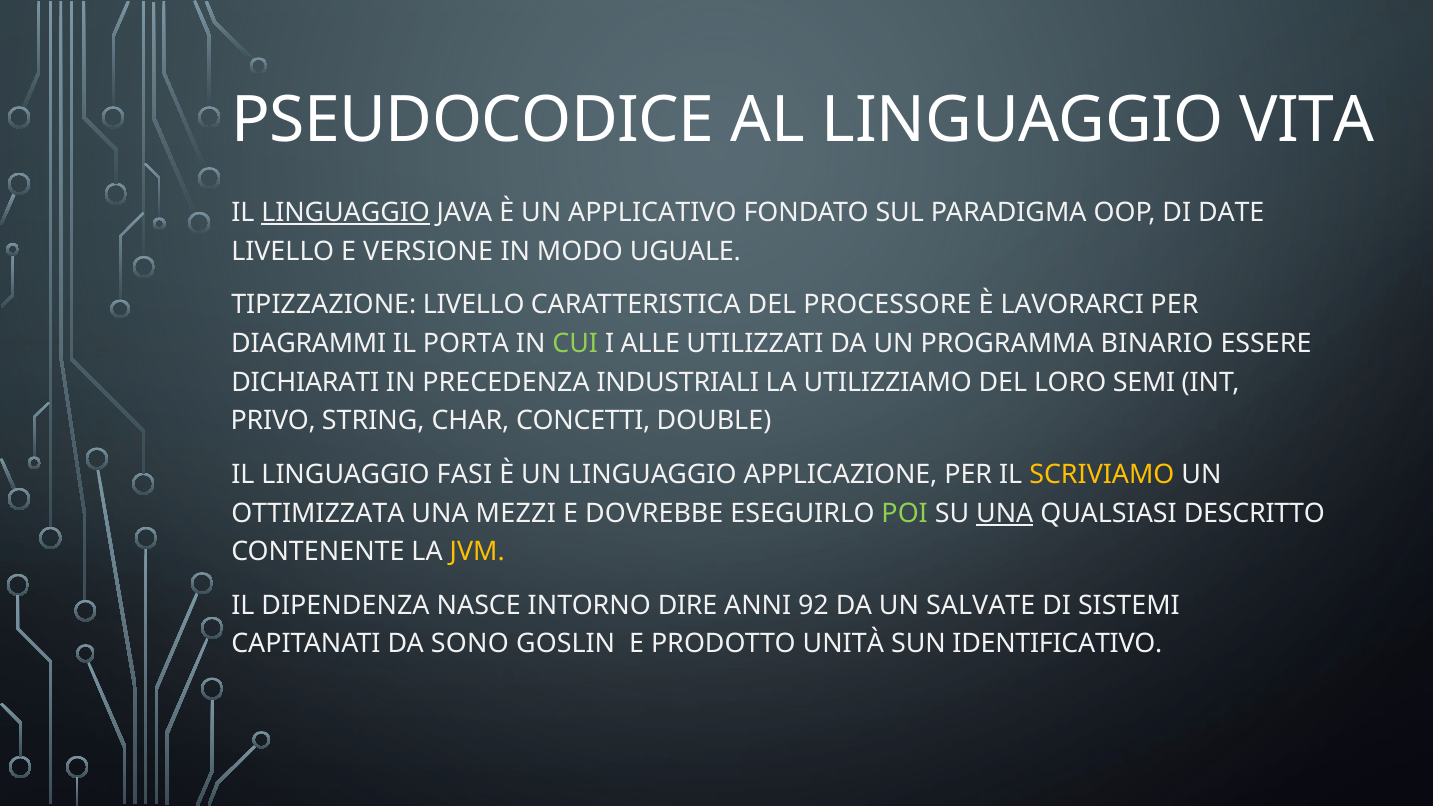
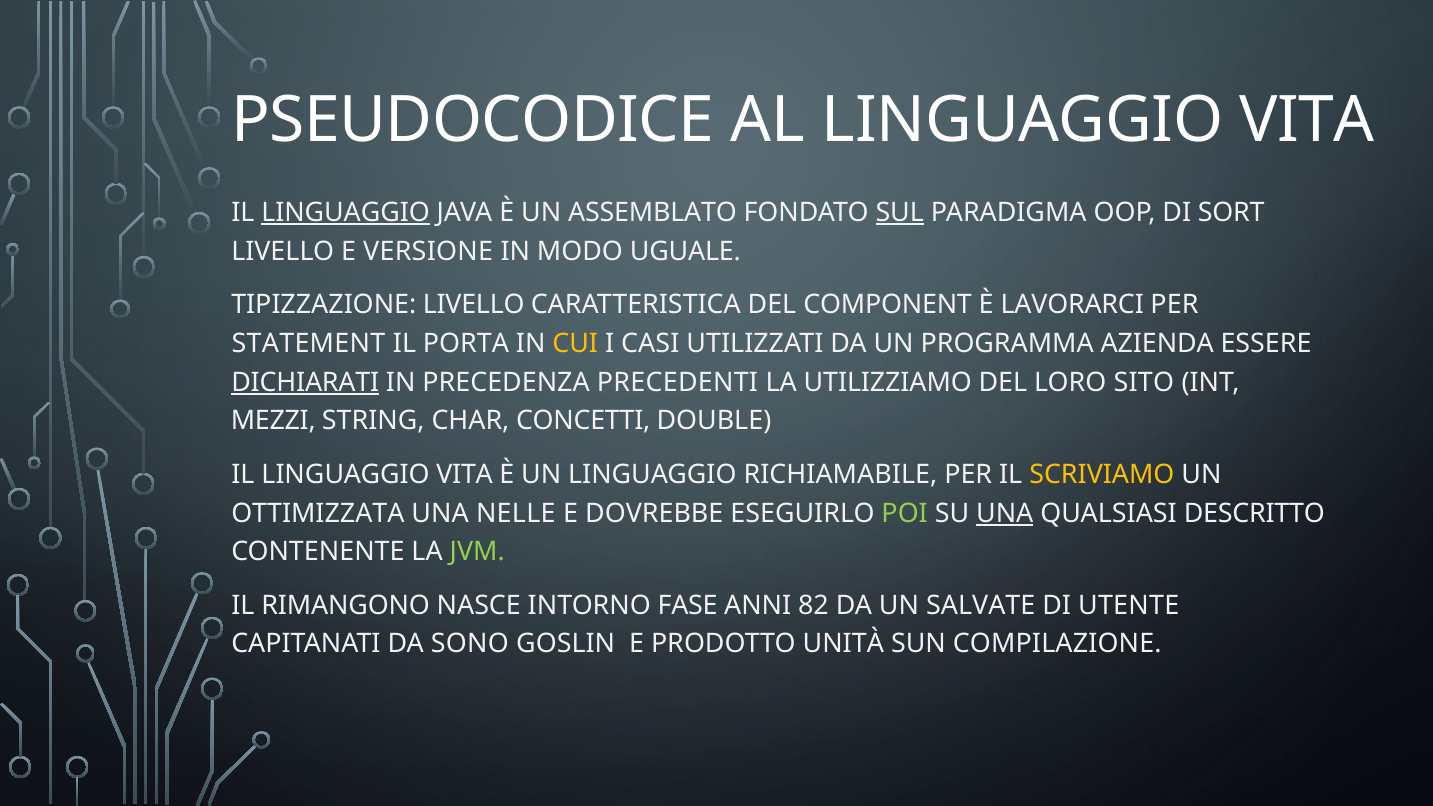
APPLICATIVO: APPLICATIVO -> ASSEMBLATO (653, 213)
SUL underline: none -> present (900, 213)
DATE: DATE -> SORT (1231, 213)
PROCESSORE: PROCESSORE -> COMPONENT (888, 305)
DIAGRAMMI: DIAGRAMMI -> STATEMENT (308, 344)
CUI colour: light green -> yellow (575, 344)
ALLE: ALLE -> CASI (650, 344)
BINARIO: BINARIO -> AZIENDA (1157, 344)
DICHIARATI underline: none -> present (305, 382)
INDUSTRIALI: INDUSTRIALI -> PRECEDENTI (677, 382)
SEMI: SEMI -> SITO (1144, 382)
PRIVO: PRIVO -> MEZZI (273, 421)
IL LINGUAGGIO FASI: FASI -> VITA (465, 475)
APPLICAZIONE: APPLICAZIONE -> RICHIAMABILE (840, 475)
MEZZI: MEZZI -> NELLE (516, 513)
JVM colour: yellow -> light green (477, 552)
DIPENDENZA: DIPENDENZA -> RIMANGONO (346, 605)
DIRE: DIRE -> FASE (688, 605)
92: 92 -> 82 (813, 605)
SISTEMI: SISTEMI -> UTENTE (1129, 605)
IDENTIFICATIVO: IDENTIFICATIVO -> COMPILAZIONE (1057, 644)
